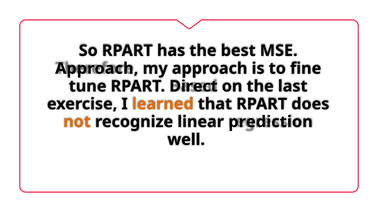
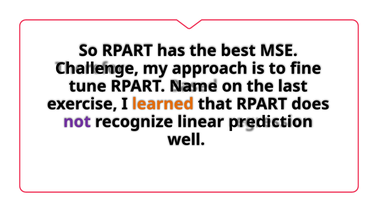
Approach: Approach -> Challenge (97, 69)
Direct: Direct -> Name (193, 86)
not colour: orange -> purple (77, 122)
